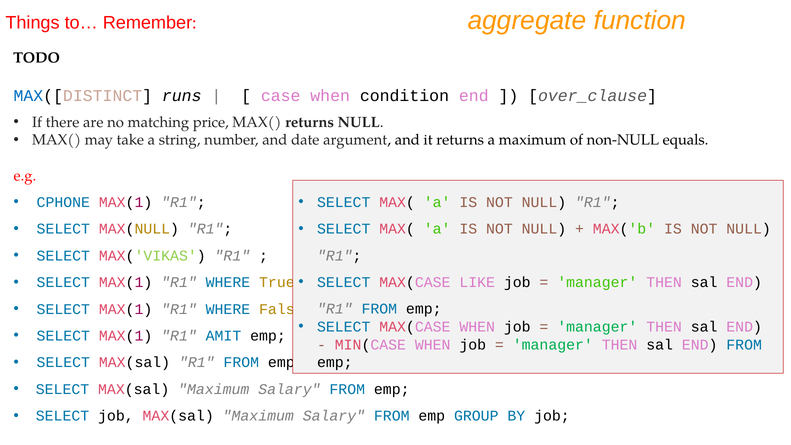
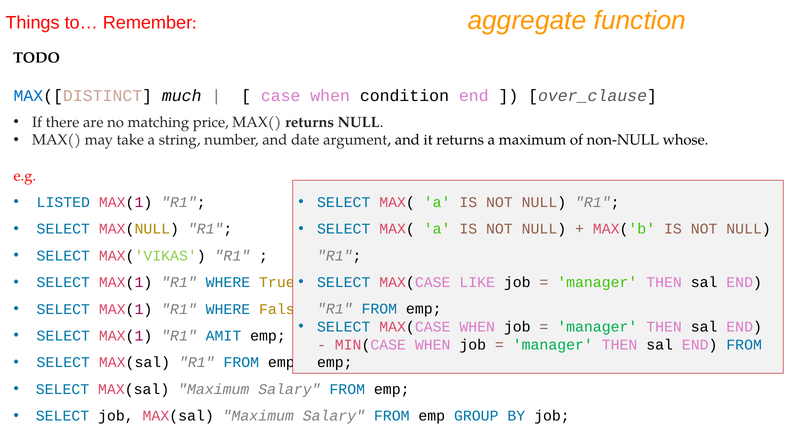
runs: runs -> much (182, 96)
equals: equals -> whose (686, 140)
CPHONE: CPHONE -> LISTED (63, 202)
